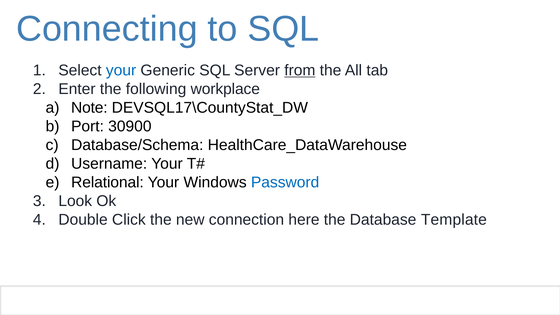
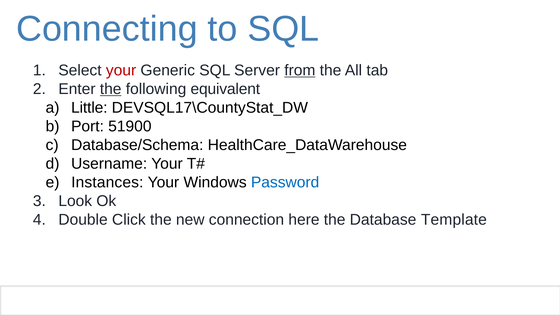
your colour: blue -> red (121, 70)
the underline: none -> present (111, 89)
workplace: workplace -> equivalent (225, 89)
Note: Note -> Little (89, 108)
30900: 30900 -> 51900 (130, 126)
Relational: Relational -> Instances (107, 182)
